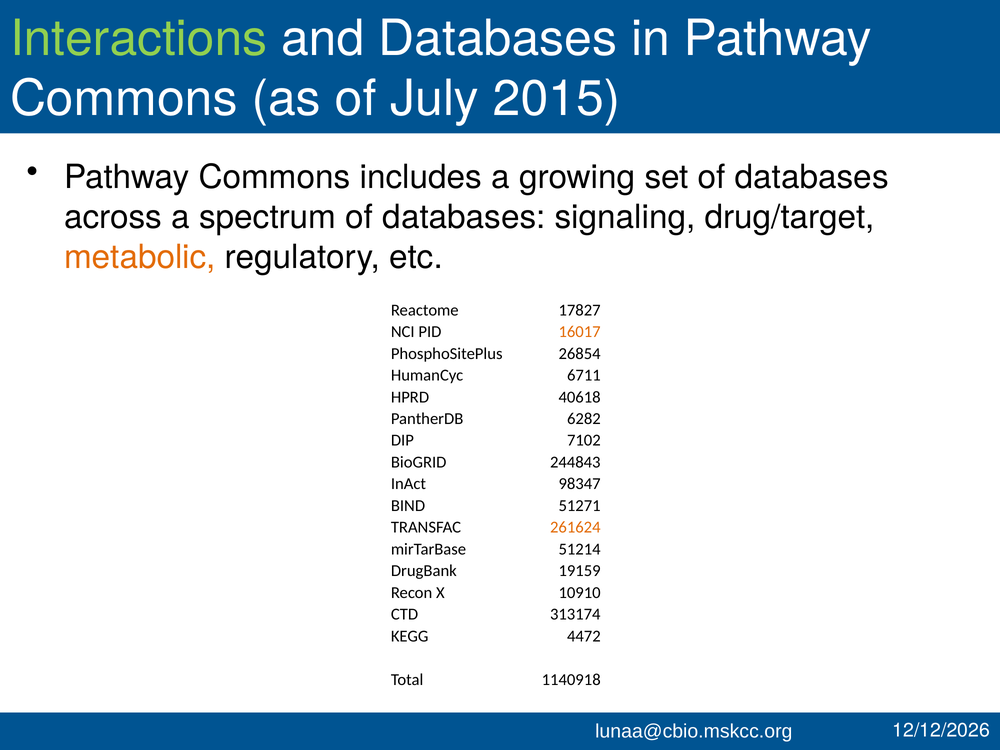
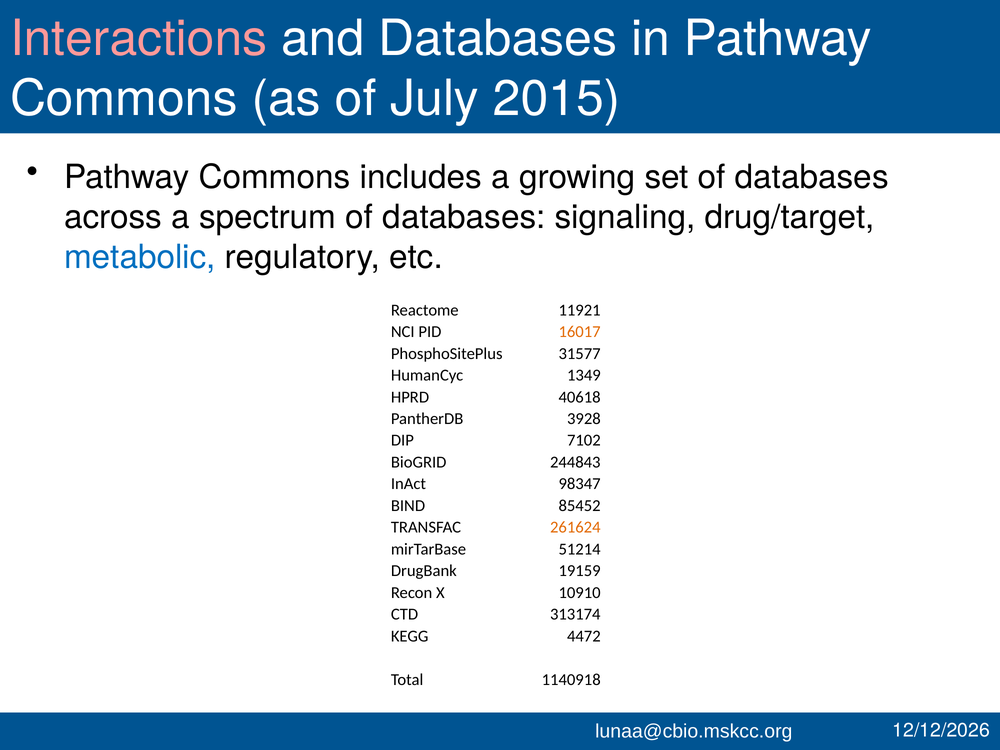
Interactions colour: light green -> pink (139, 39)
metabolic colour: orange -> blue (140, 257)
17827: 17827 -> 11921 (580, 310)
26854: 26854 -> 31577 (580, 354)
6711: 6711 -> 1349 (584, 375)
6282: 6282 -> 3928 (584, 419)
51271: 51271 -> 85452 (580, 506)
